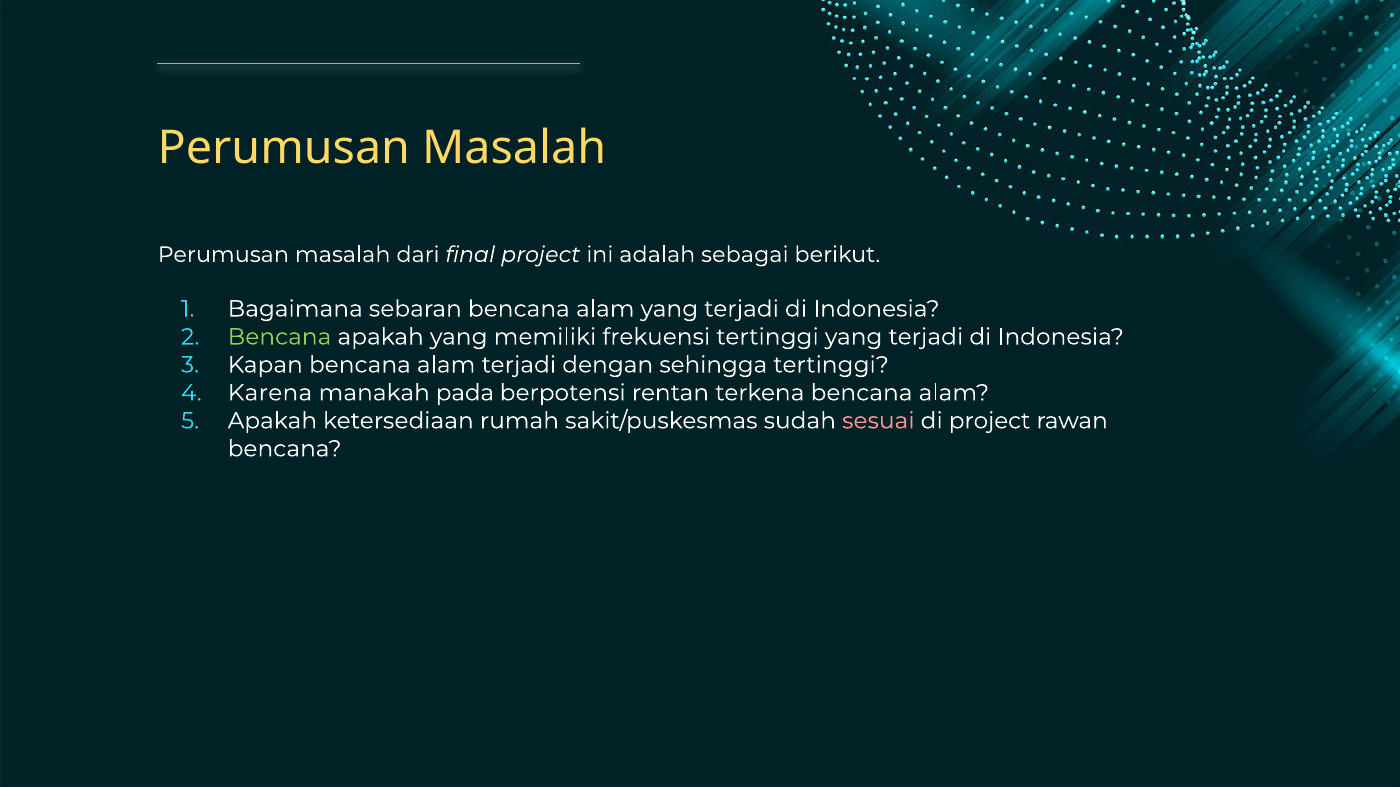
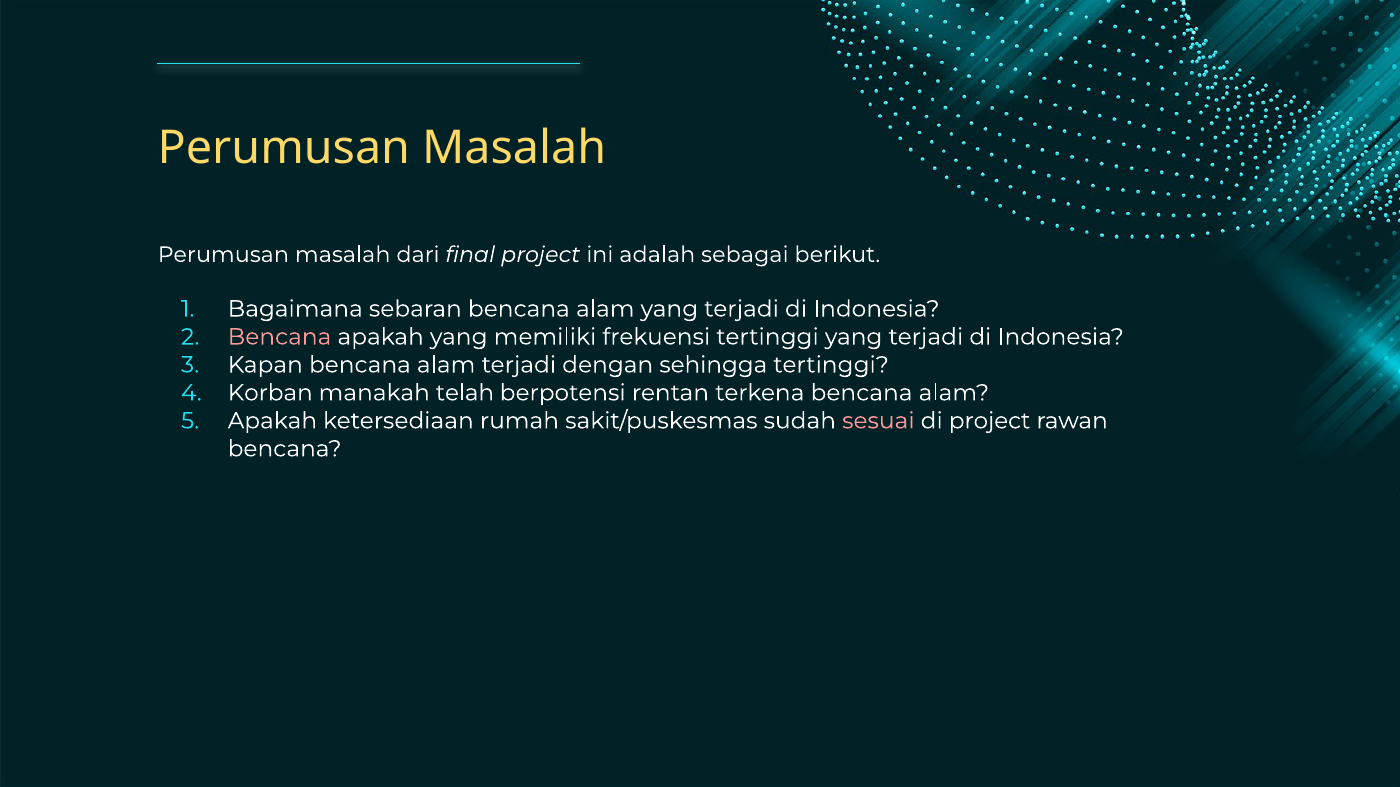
Bencana colour: light green -> pink (280, 337)
Karena: Karena -> Korban (270, 393)
pada: pada -> telah (465, 393)
